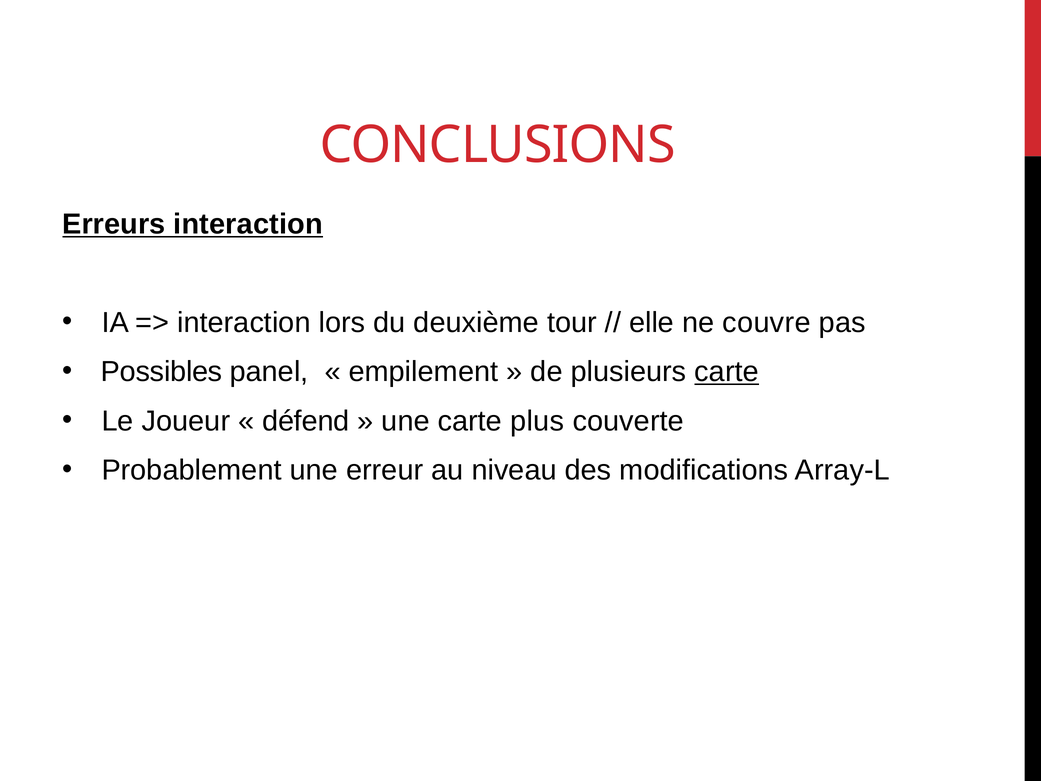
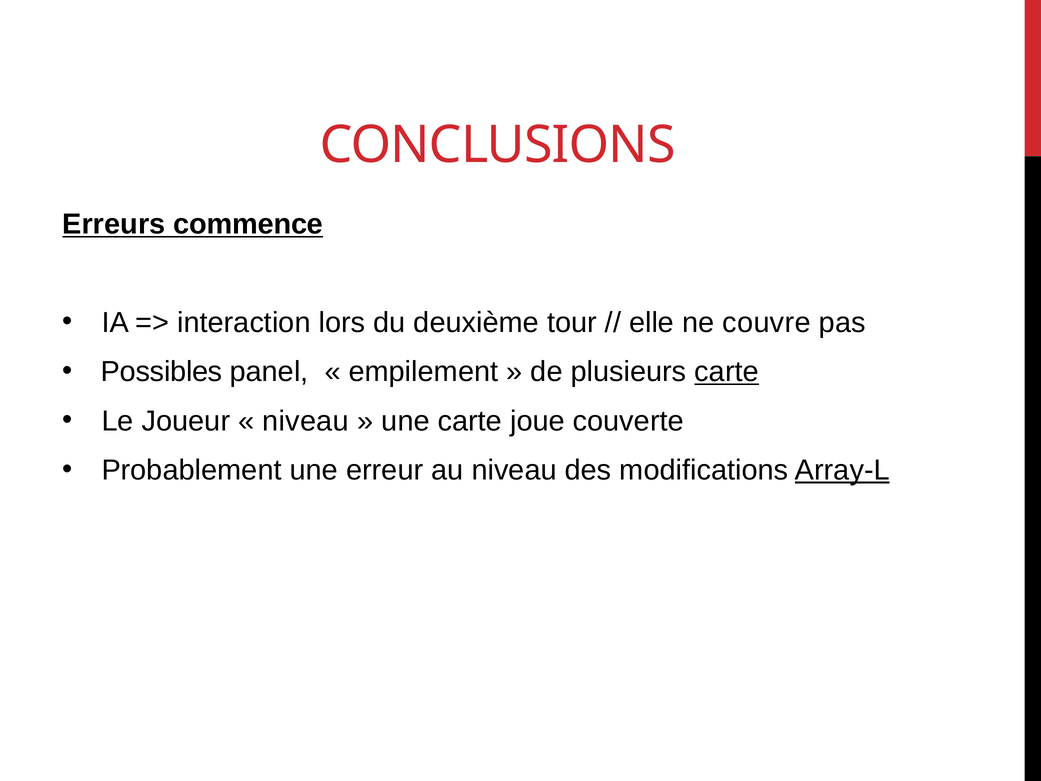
Erreurs interaction: interaction -> commence (248, 224)
défend: défend -> niveau (306, 421)
plus: plus -> joue (537, 421)
Array-L underline: none -> present (842, 470)
